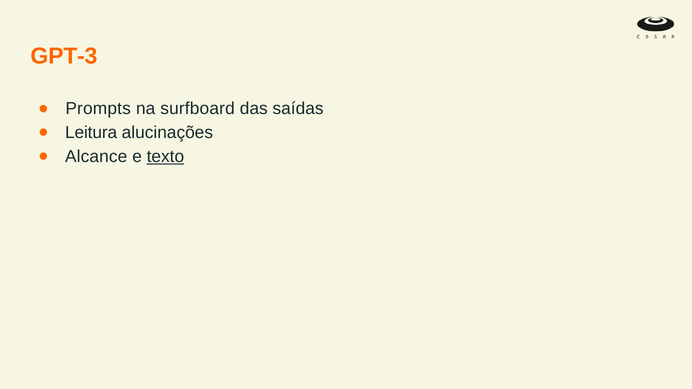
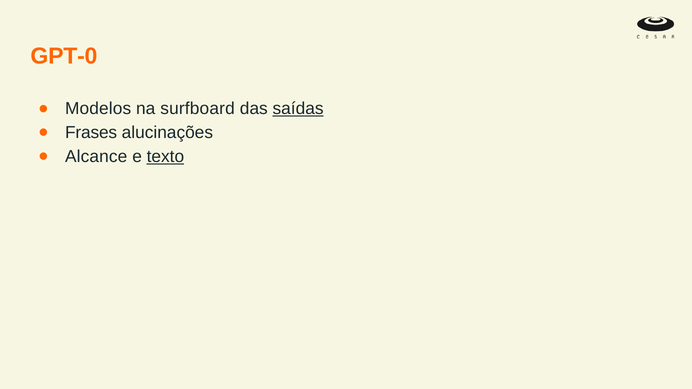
GPT-3: GPT-3 -> GPT-0 (64, 56)
Prompts: Prompts -> Modelos (98, 109)
saídas underline: none -> present (298, 109)
Leitura: Leitura -> Frases (91, 133)
